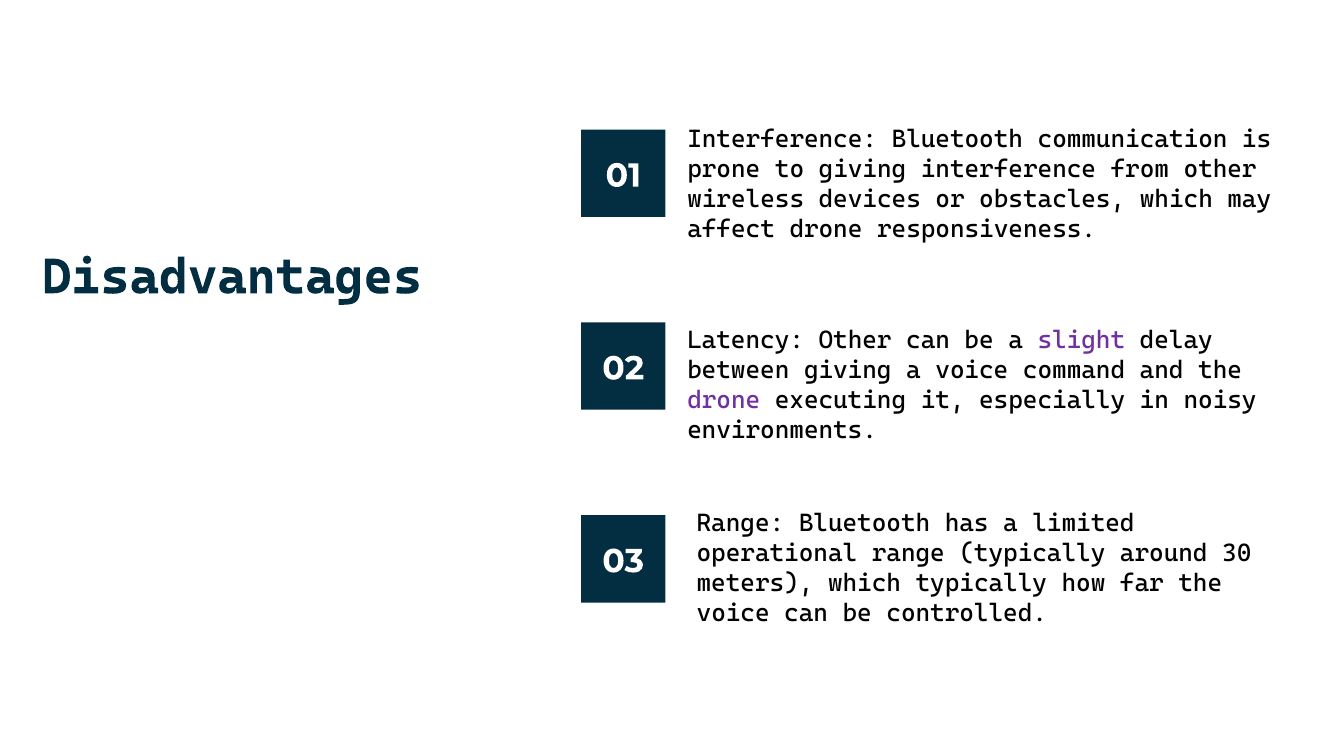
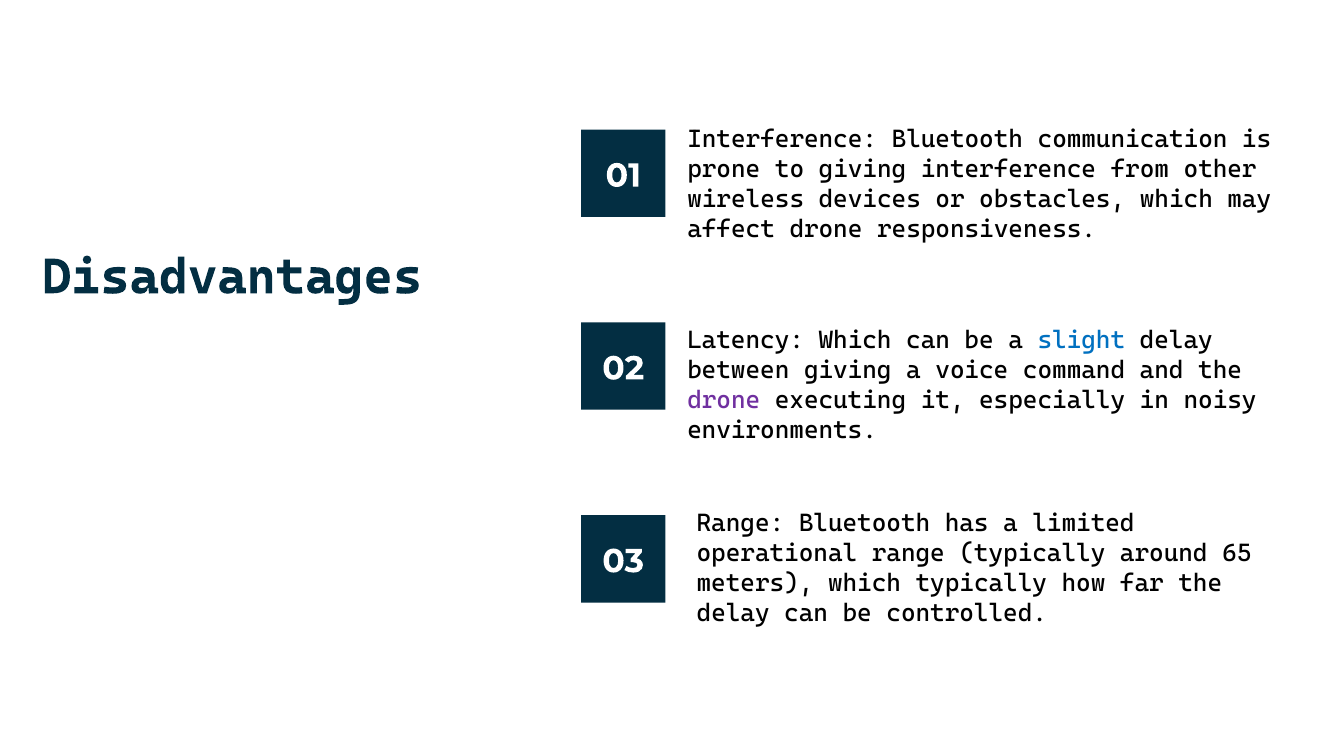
Latency Other: Other -> Which (855, 341)
slight colour: purple -> blue (1081, 341)
30: 30 -> 65 (1237, 553)
voice: voice -> delay (733, 613)
